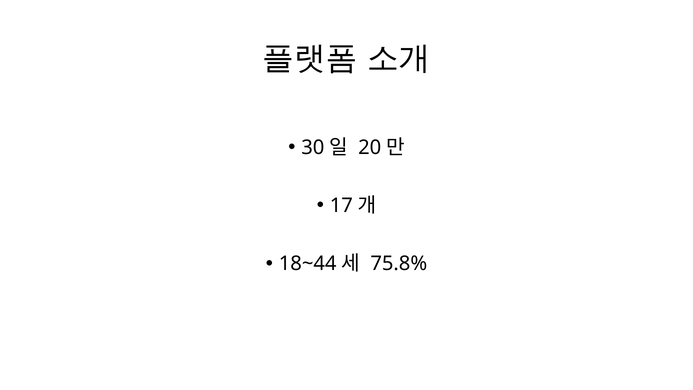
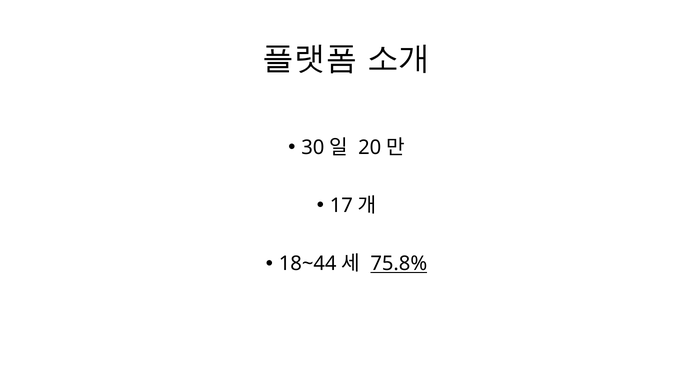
75.8% underline: none -> present (399, 264)
